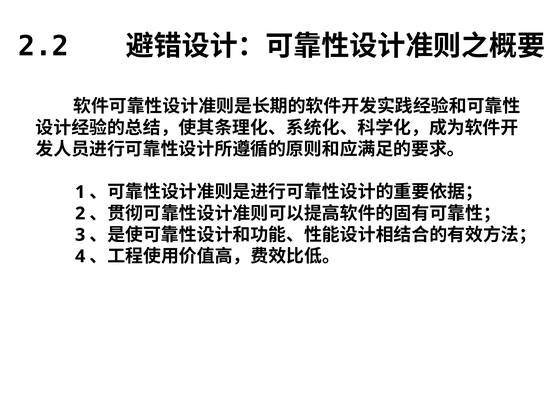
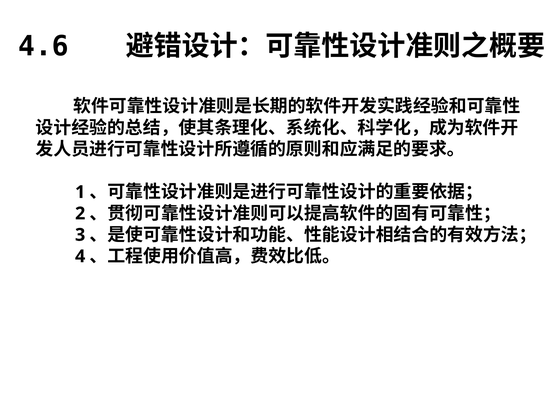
2.2: 2.2 -> 4.6 (43, 46)
